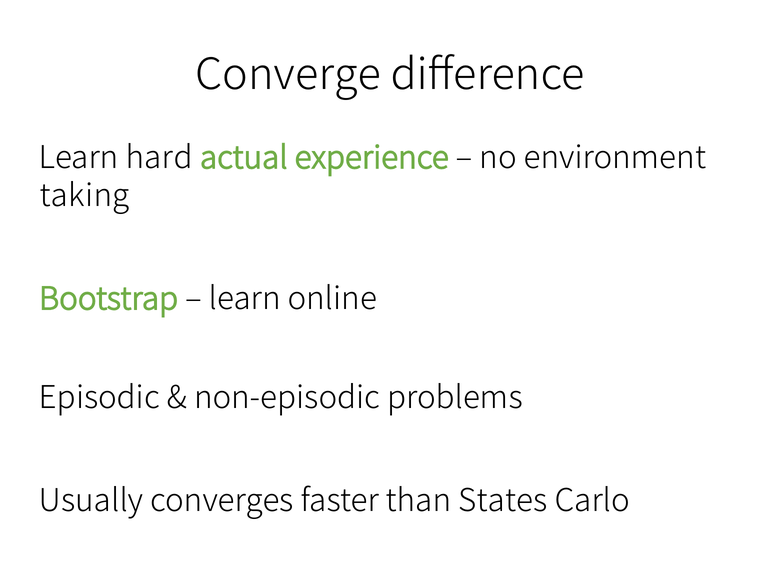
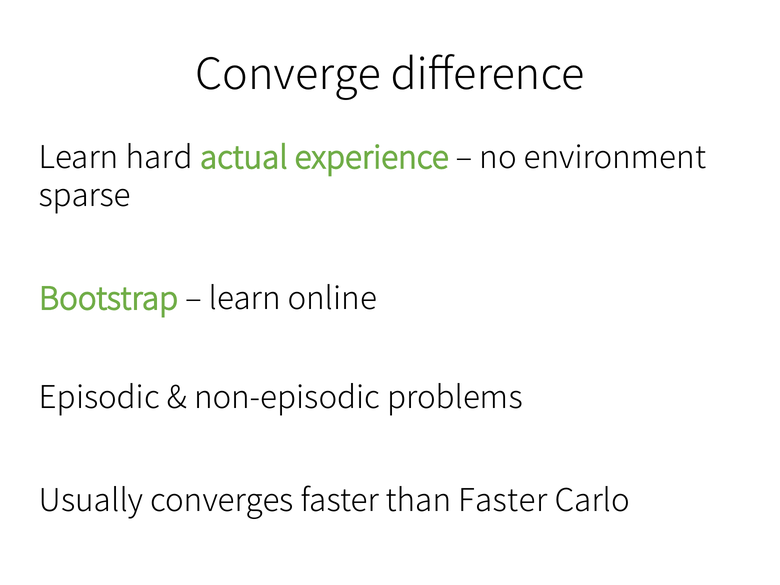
taking: taking -> sparse (85, 196)
than States: States -> Faster (503, 501)
